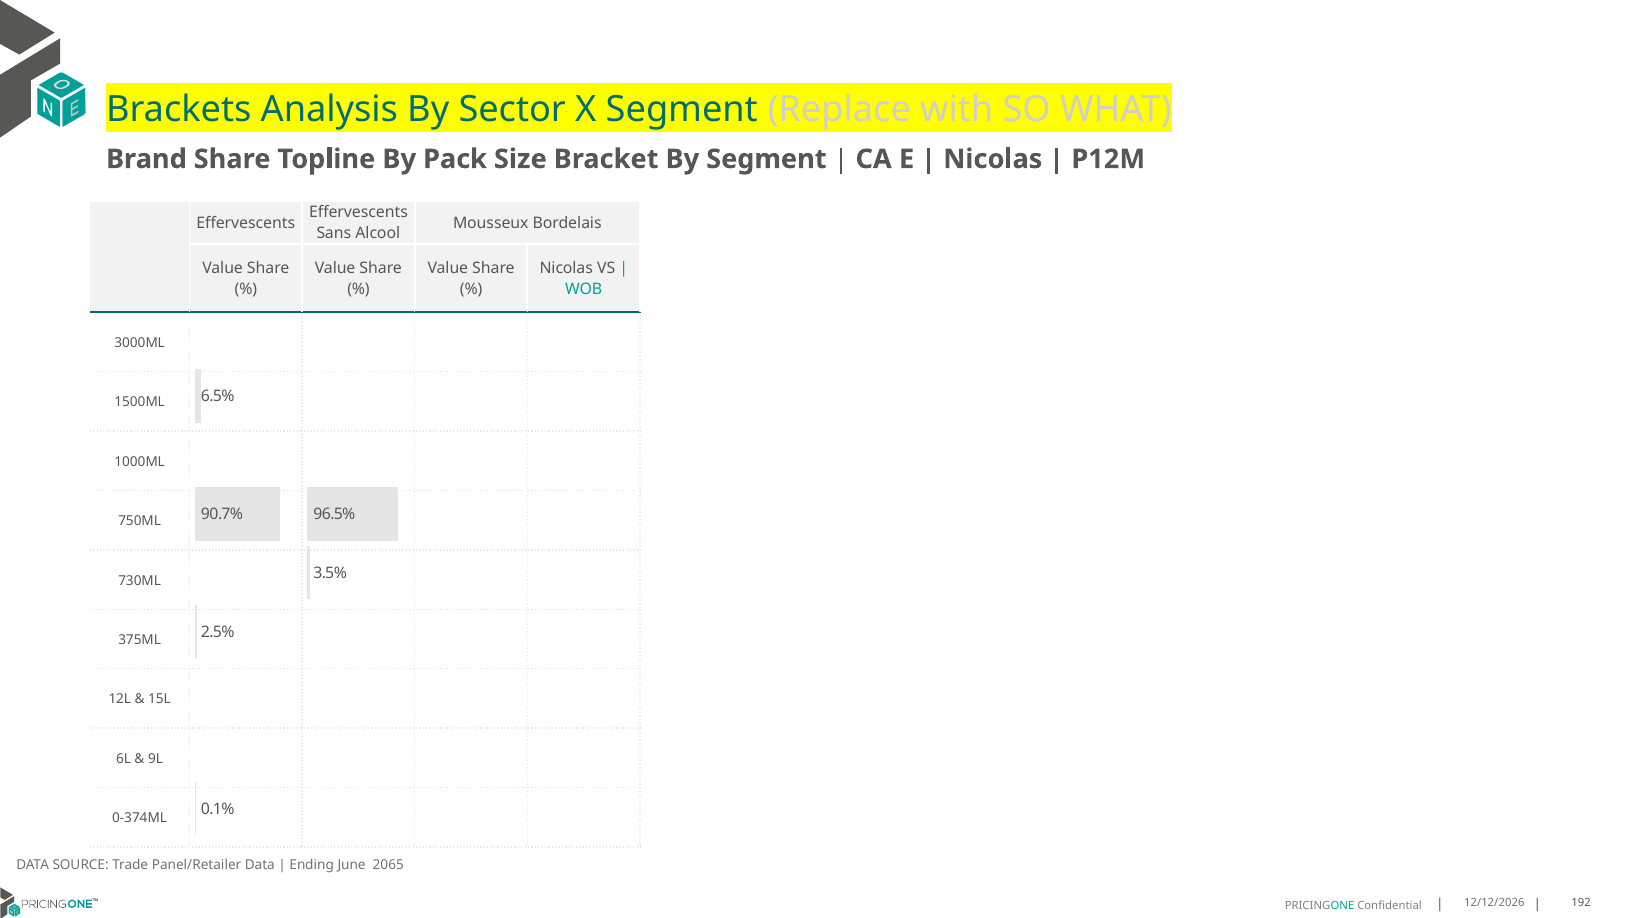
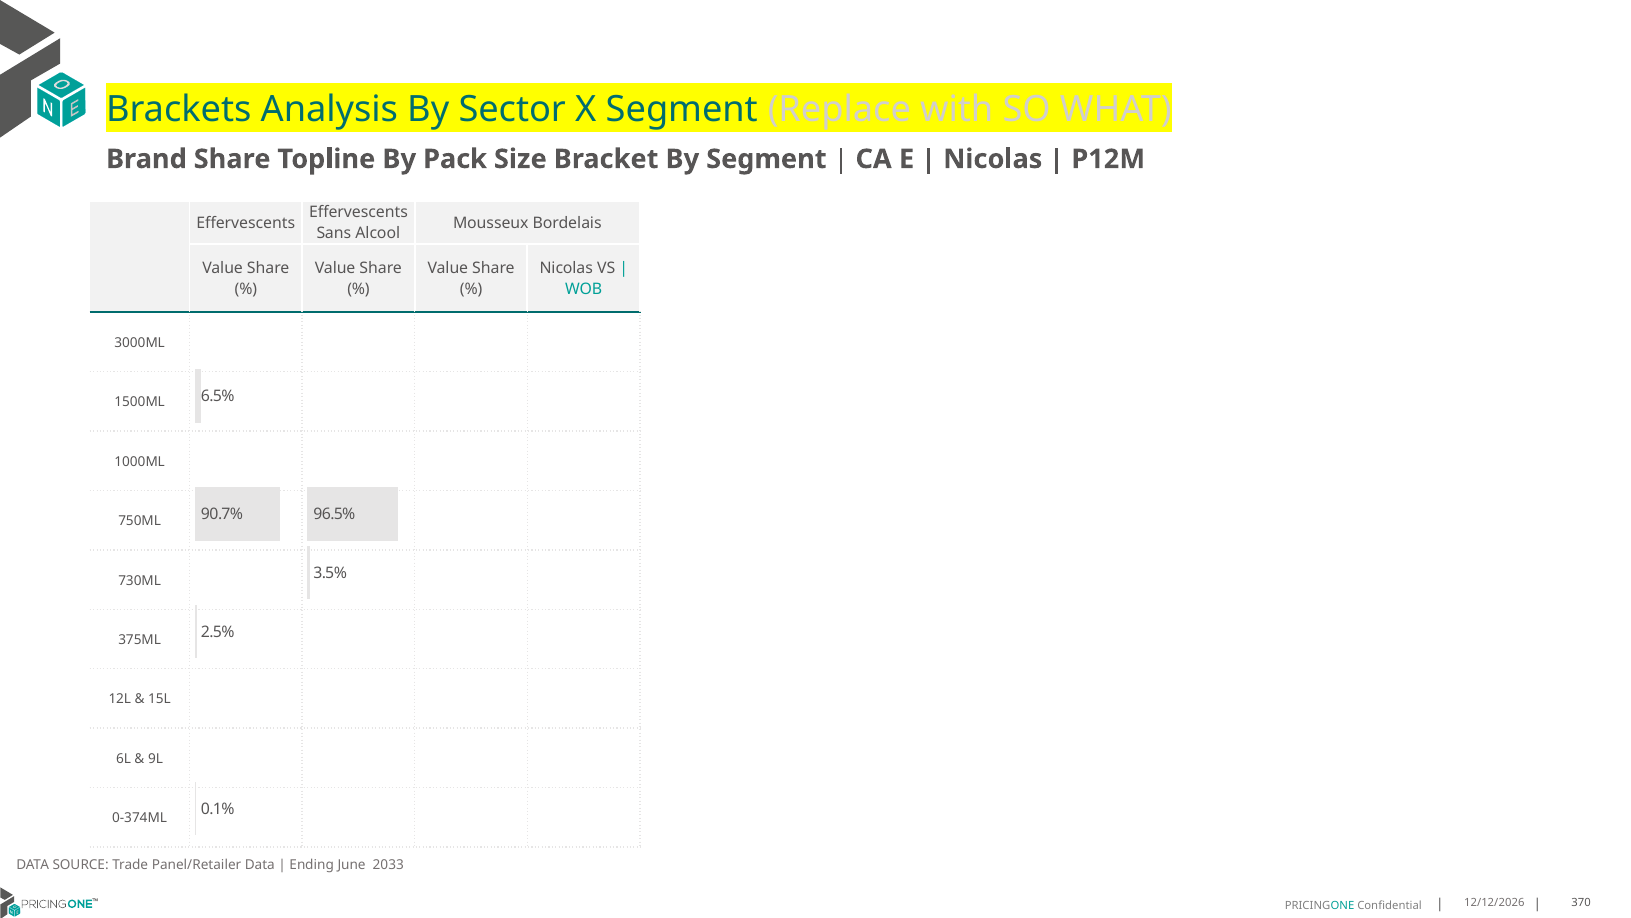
2065: 2065 -> 2033 (388, 864)
192: 192 -> 370 (1581, 902)
